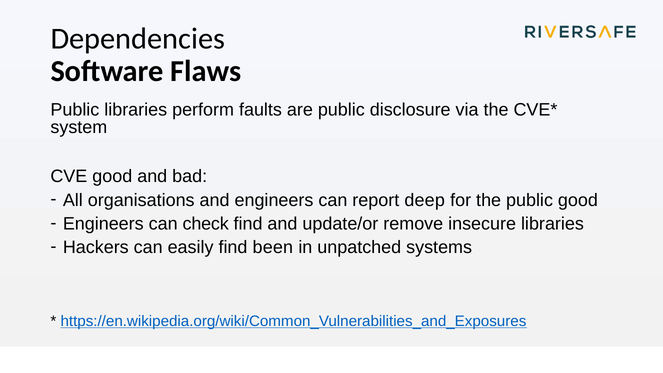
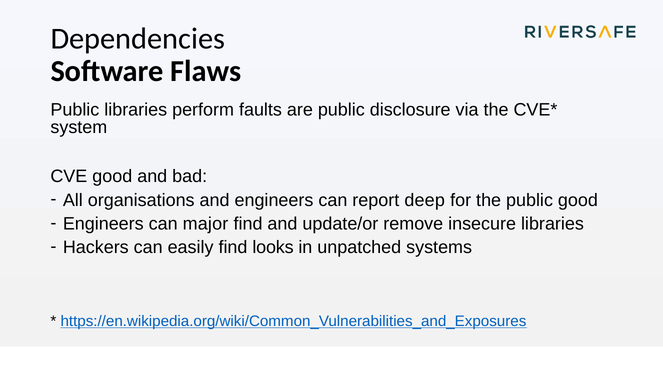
check: check -> major (205, 224)
been: been -> looks (273, 247)
